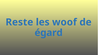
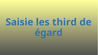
Reste: Reste -> Saisie (19, 22)
woof: woof -> third (64, 22)
